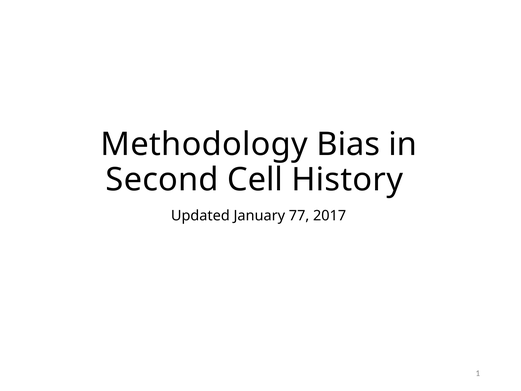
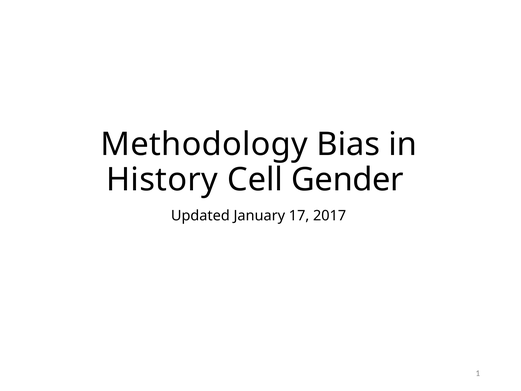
Second: Second -> History (162, 180)
History: History -> Gender (347, 180)
77: 77 -> 17 (299, 216)
